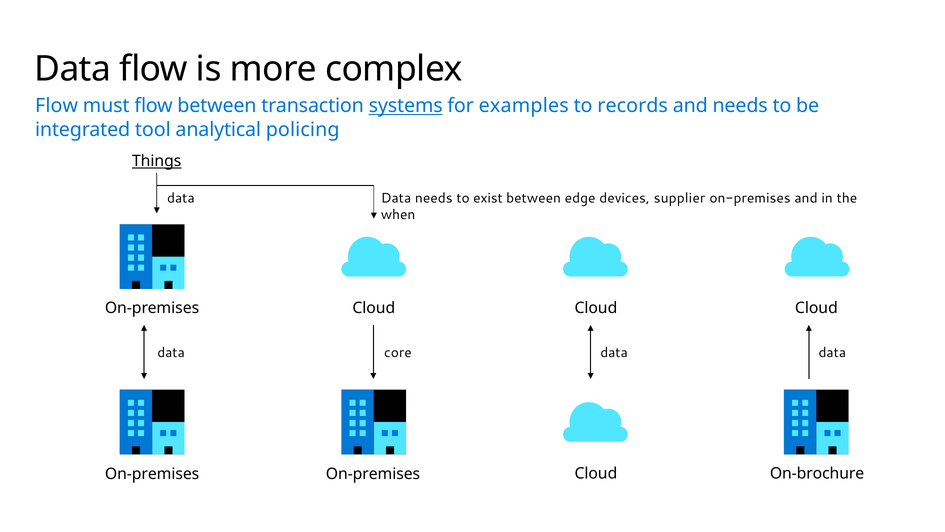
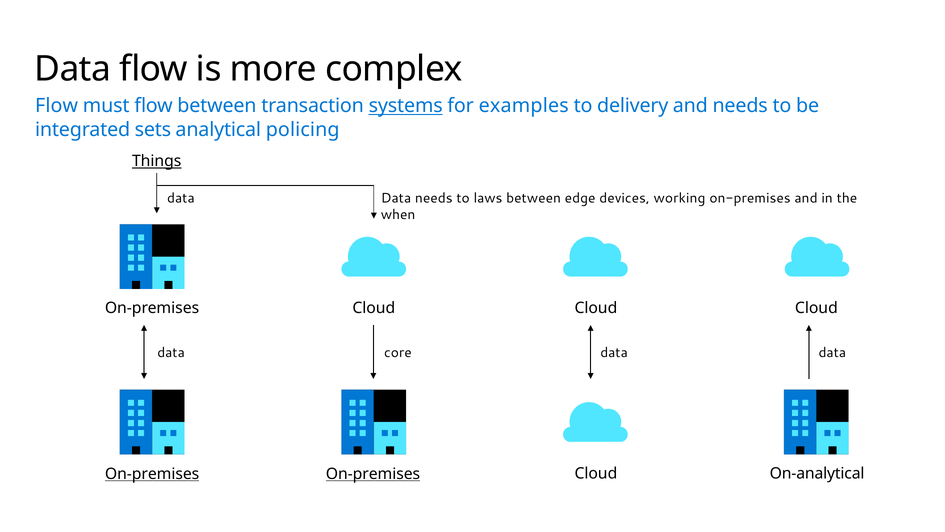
records: records -> delivery (633, 106)
tool: tool -> sets (153, 129)
exist: exist -> laws (488, 198)
supplier: supplier -> working (680, 198)
On-brochure: On-brochure -> On-analytical (817, 473)
On-premises underline: none -> present (152, 474)
On-premises underline: none -> present (373, 474)
